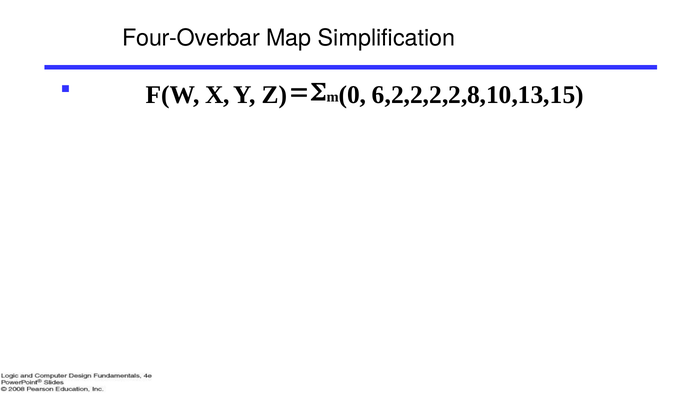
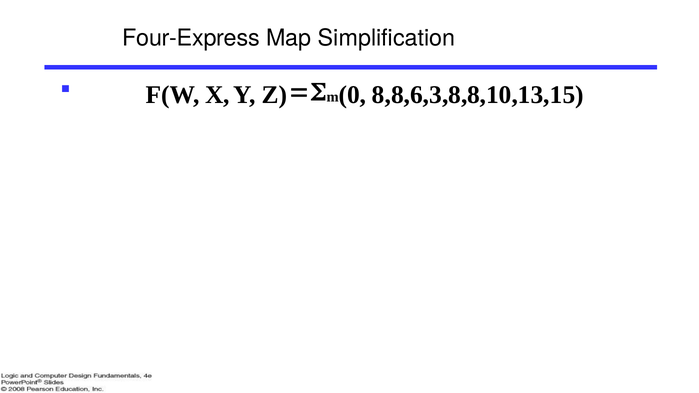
Four-Overbar: Four-Overbar -> Four-Express (191, 38)
6,2,2,2,2: 6,2,2,2,2 -> 8,8,6,3,8 (420, 95)
